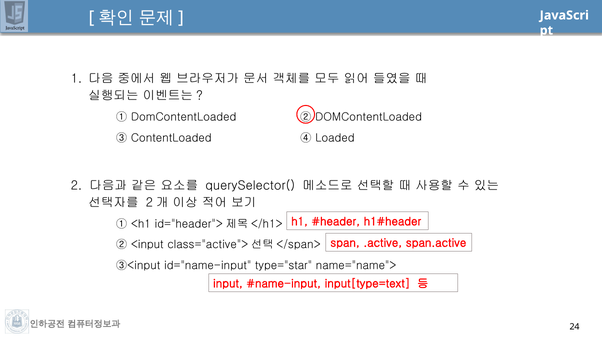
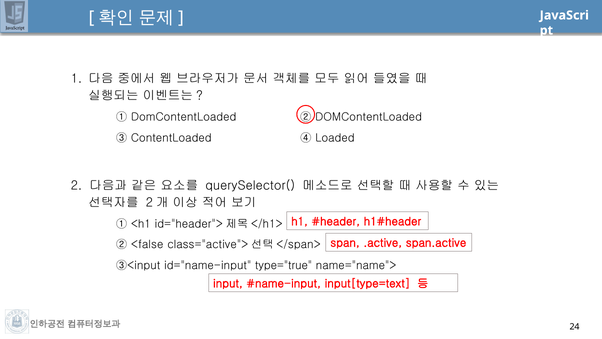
<input: <input -> <false (147, 244)
type="star: type="star -> type="true (284, 265)
